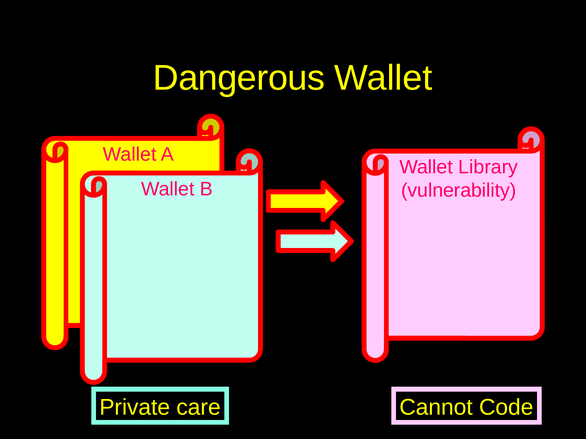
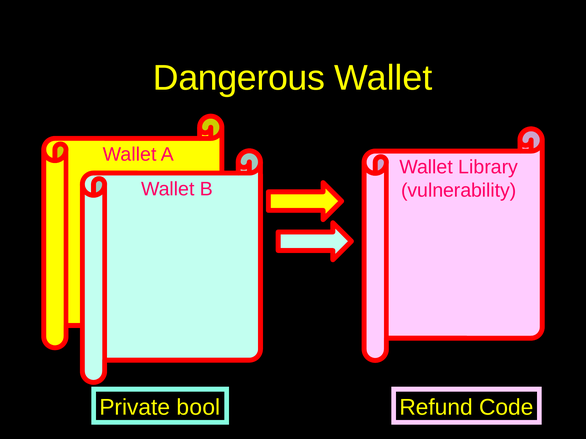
care: care -> bool (198, 408)
Cannot: Cannot -> Refund (436, 408)
